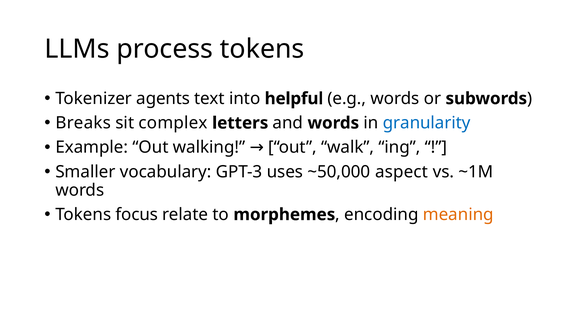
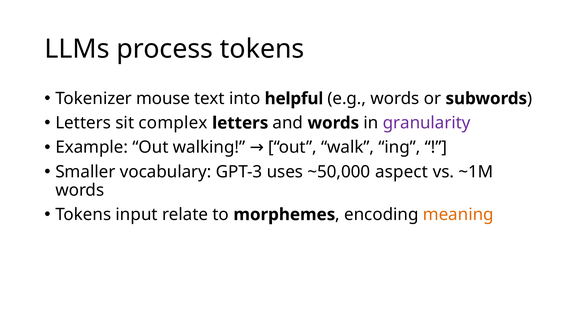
agents: agents -> mouse (163, 99)
Breaks: Breaks -> Letters (83, 123)
granularity colour: blue -> purple (427, 123)
focus: focus -> input (137, 215)
